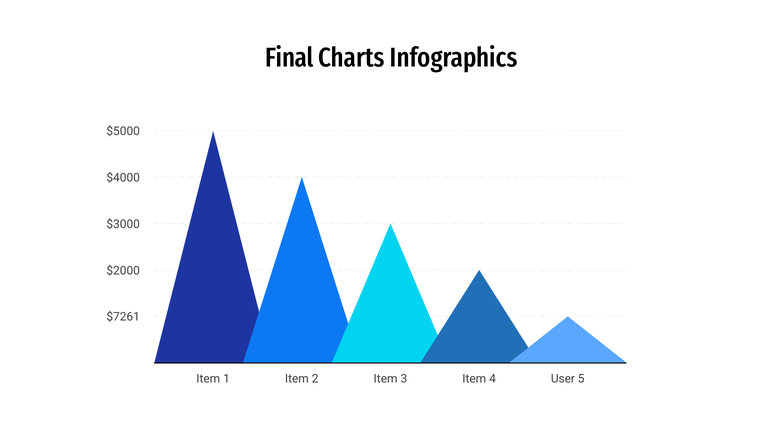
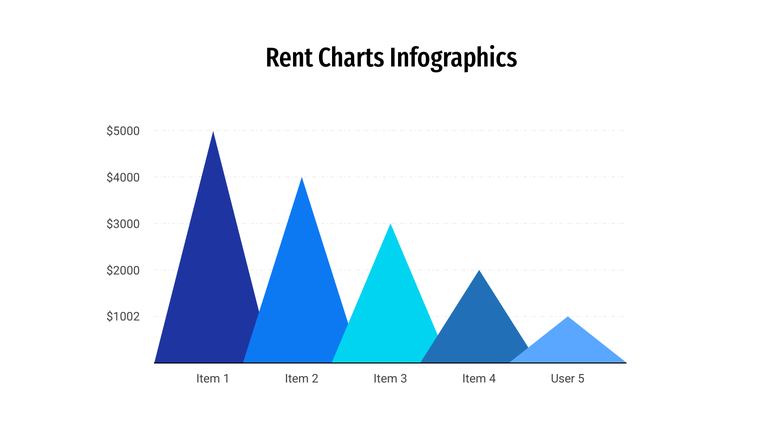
Final: Final -> Rent (289, 58)
$7261: $7261 -> $1002 (123, 317)
